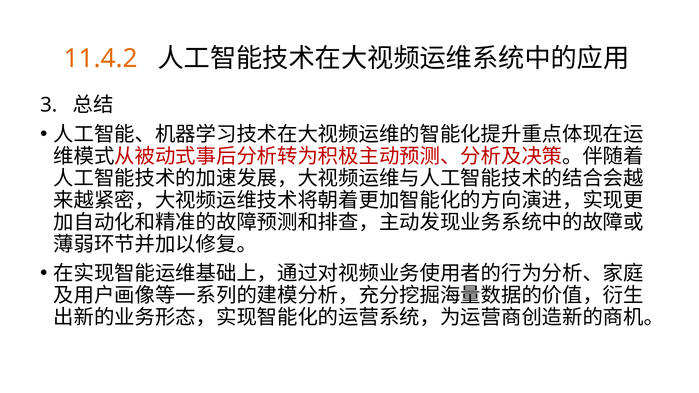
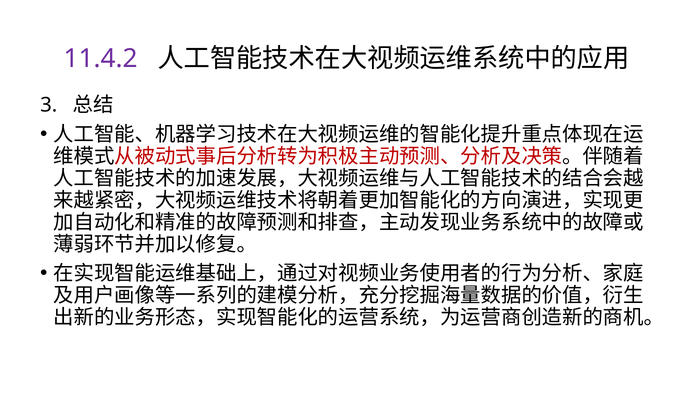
11.4.2 colour: orange -> purple (101, 59)
